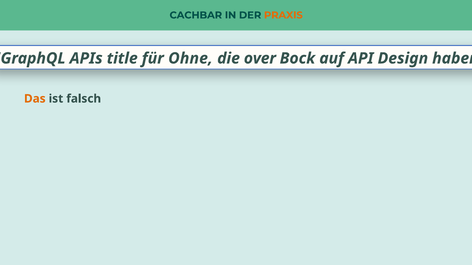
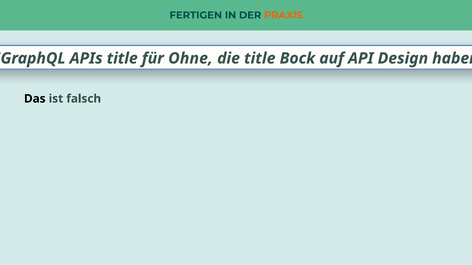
CACHBAR: CACHBAR -> FERTIGEN (196, 15)
die over: over -> title (260, 58)
Das colour: orange -> black (35, 99)
